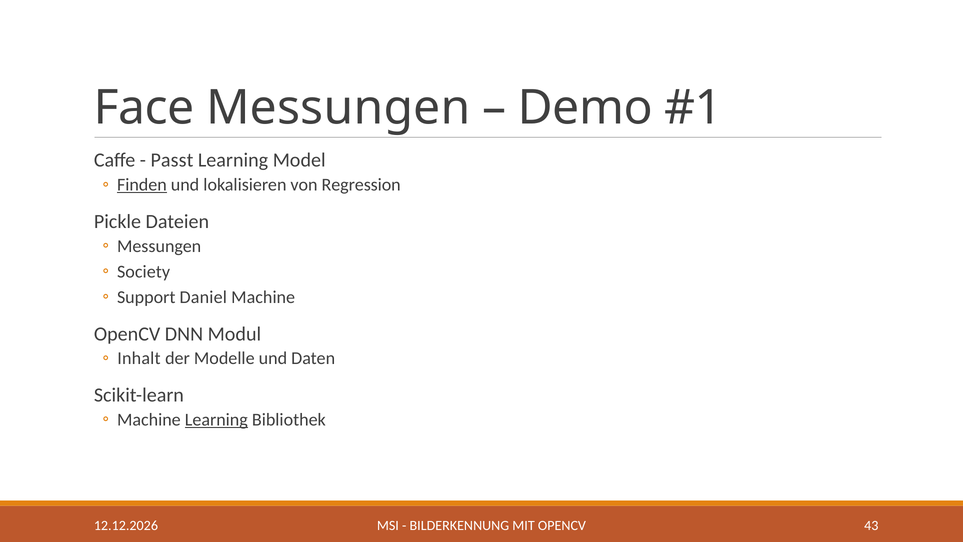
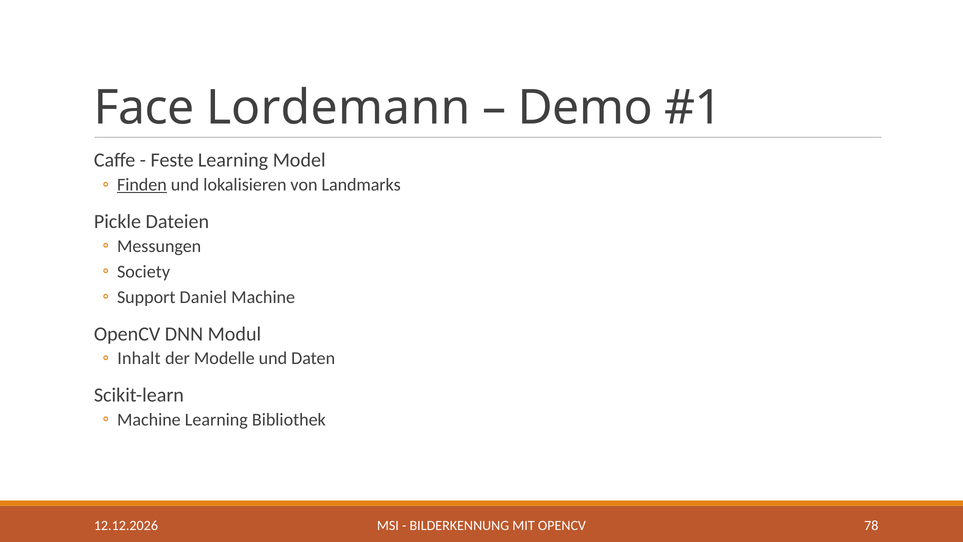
Face Messungen: Messungen -> Lordemann (338, 108)
Passt: Passt -> Feste (172, 160)
Regression: Regression -> Landmarks (361, 185)
Learning underline: present -> none (216, 420)
43: 43 -> 78 (871, 526)
